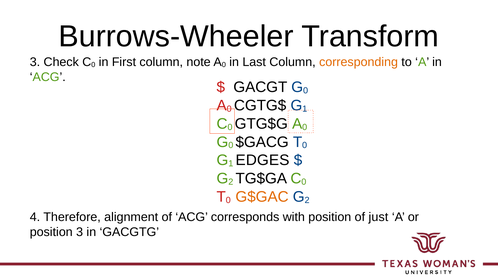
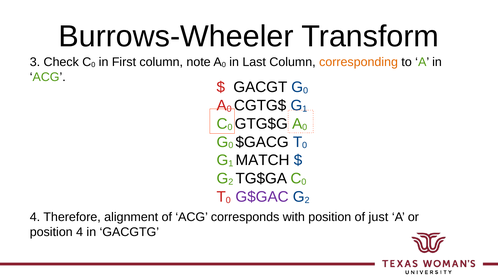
EDGES: EDGES -> MATCH (263, 160)
G$GAC colour: orange -> purple (262, 197)
position 3: 3 -> 4 (80, 232)
